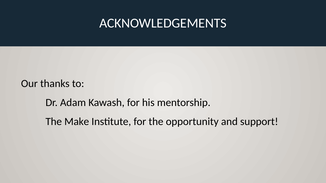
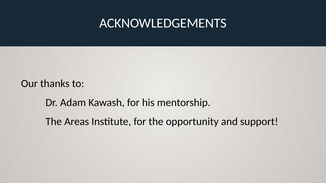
Make: Make -> Areas (77, 122)
